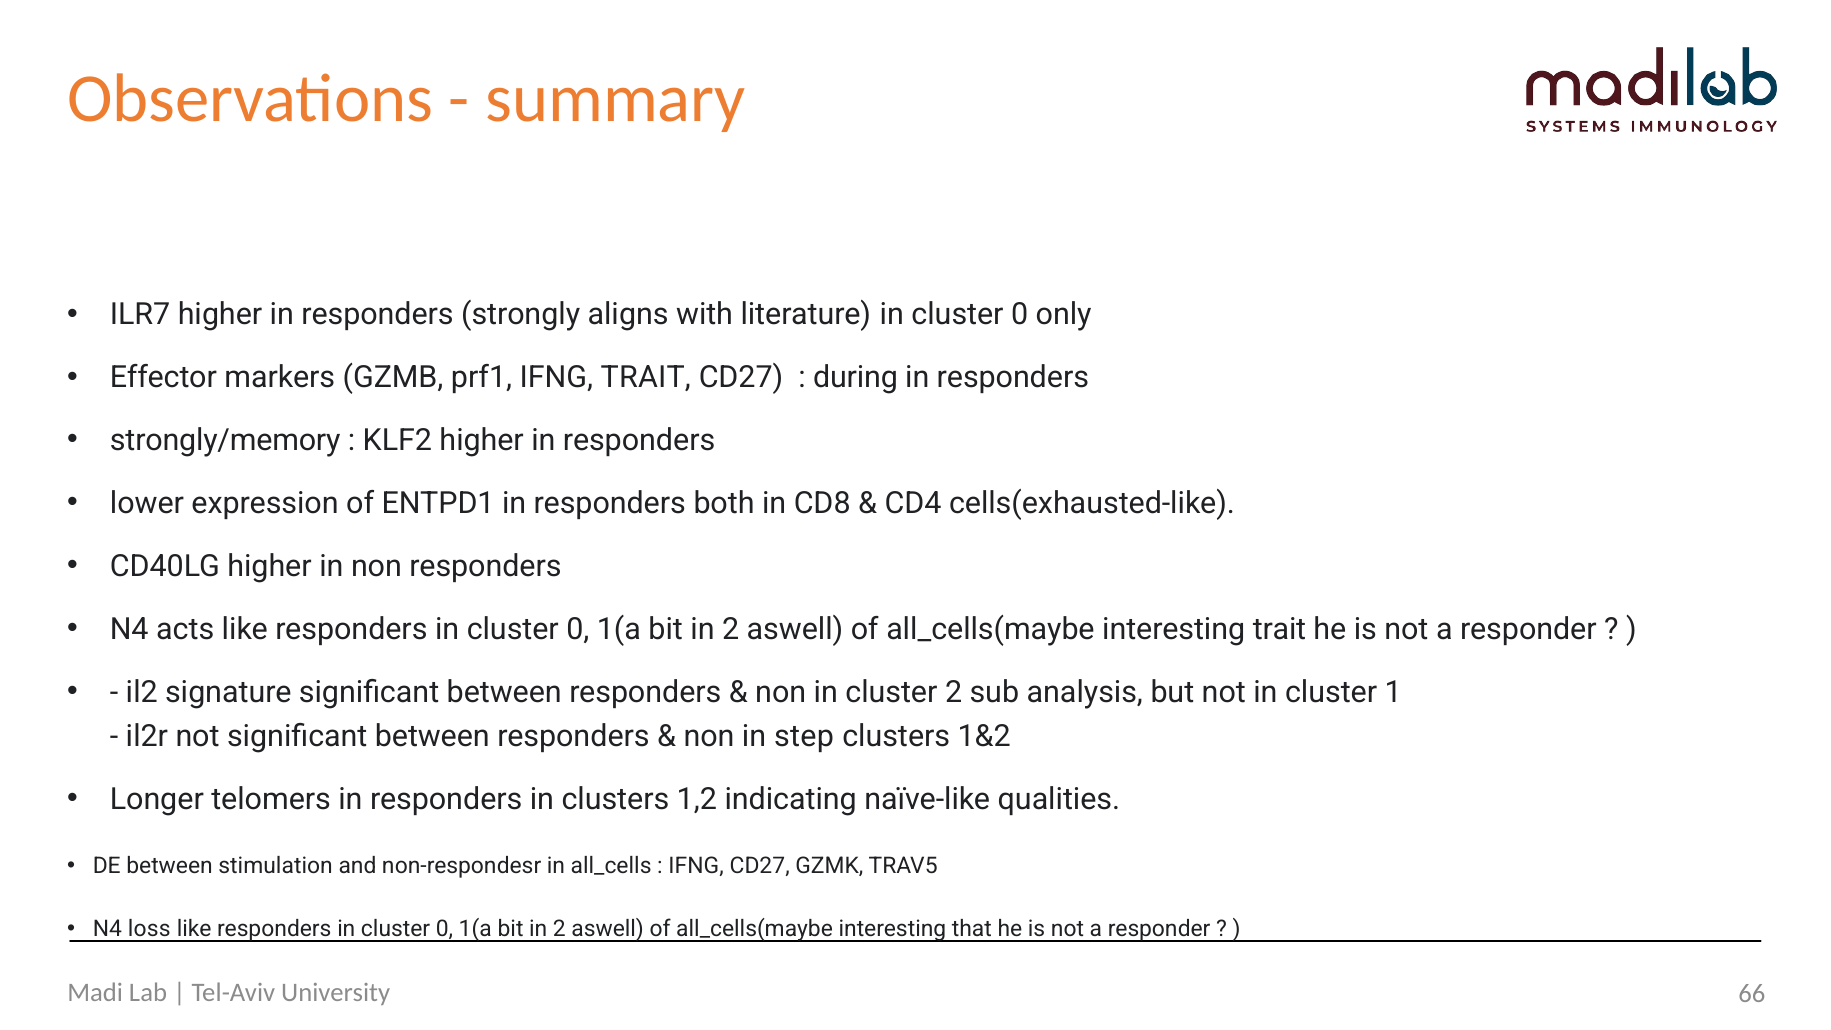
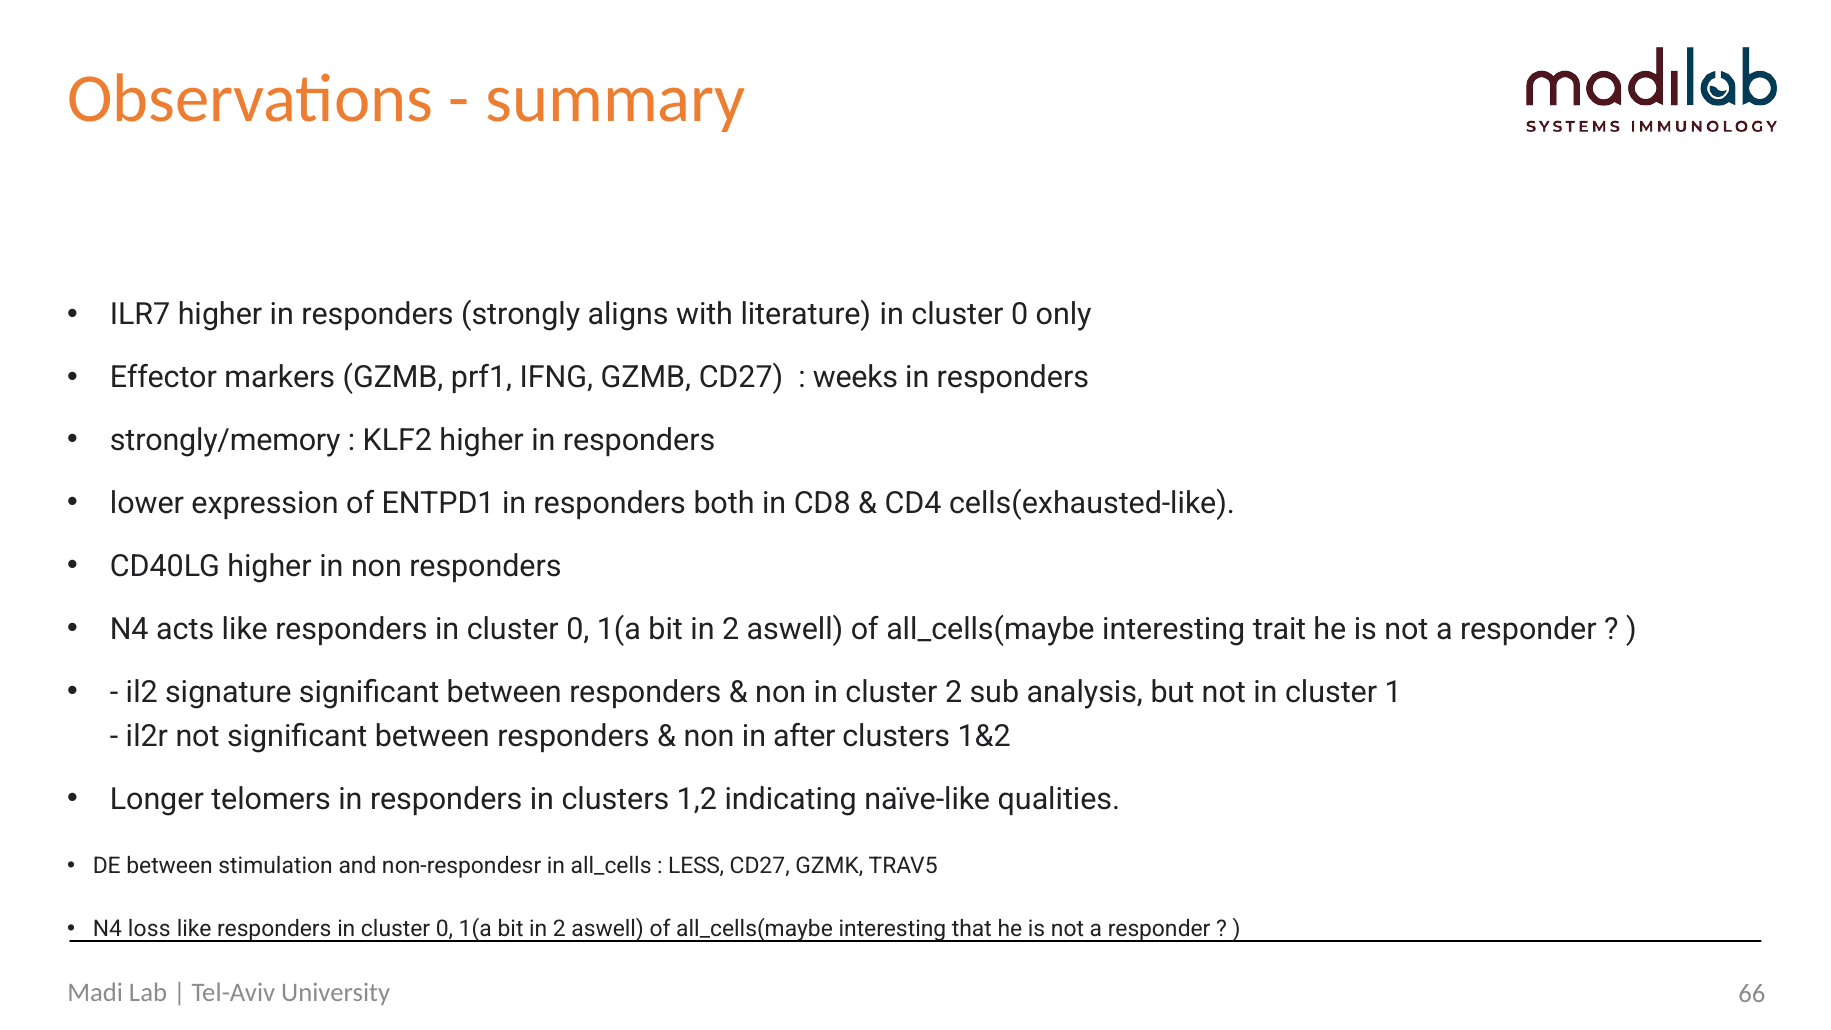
IFNG TRAIT: TRAIT -> GZMB (646, 378)
during: during -> weeks (856, 378)
step: step -> after (804, 736)
IFNG: IFNG -> LESS (696, 866)
